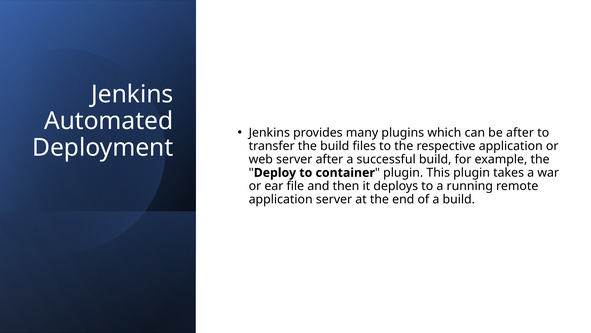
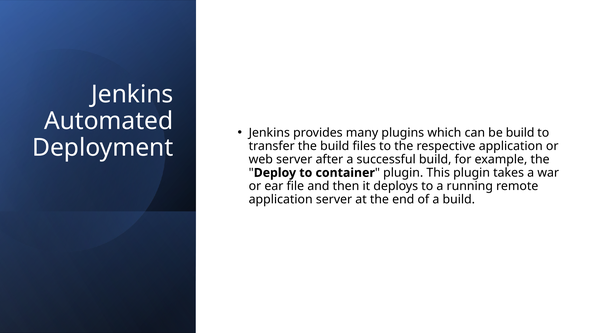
be after: after -> build (520, 133)
